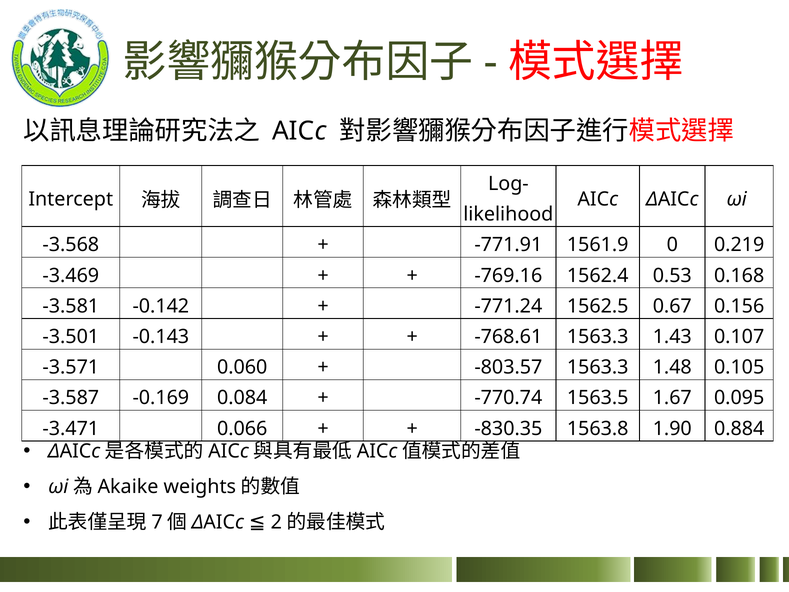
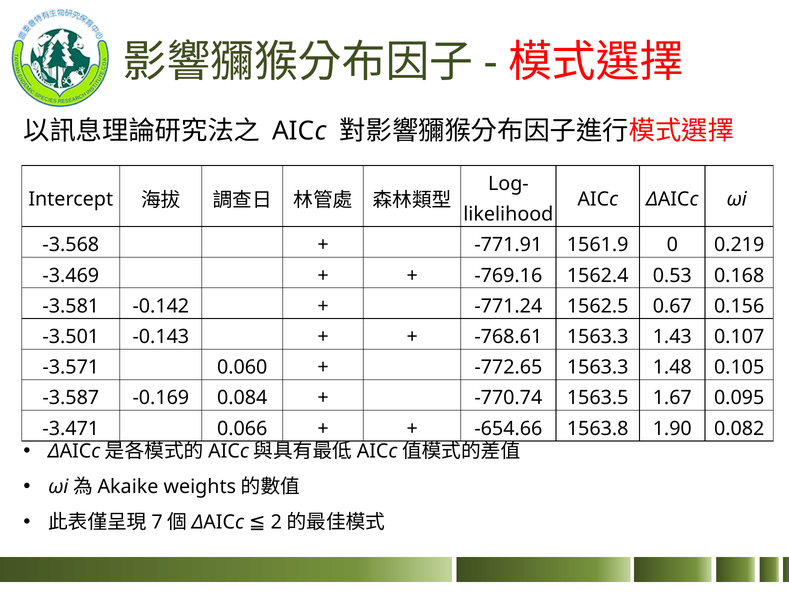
-803.57: -803.57 -> -772.65 (508, 367)
-830.35: -830.35 -> -654.66 (508, 428)
0.884: 0.884 -> 0.082 (739, 428)
